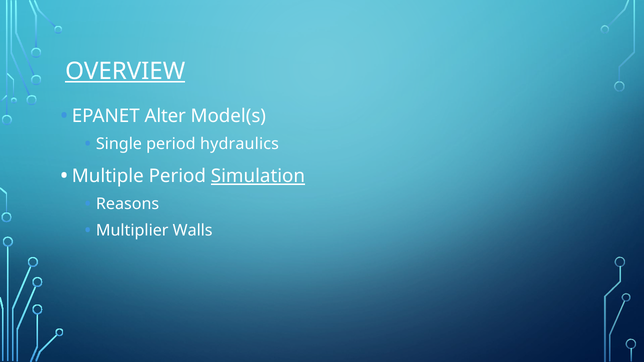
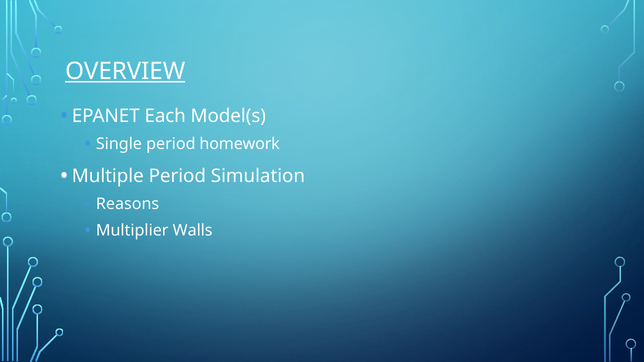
Alter: Alter -> Each (165, 116)
hydraulics: hydraulics -> homework (240, 144)
Simulation underline: present -> none (258, 176)
